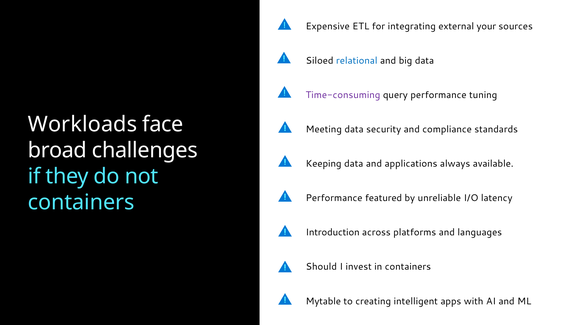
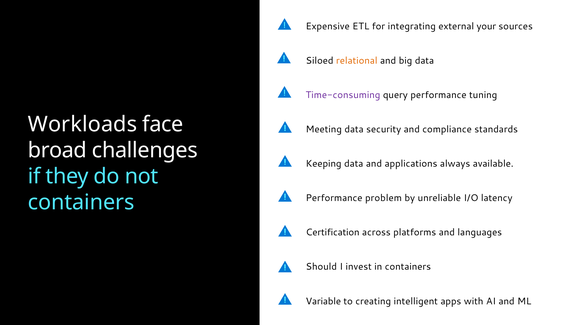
relational colour: blue -> orange (357, 61)
featured: featured -> problem (383, 198)
Introduction: Introduction -> Certification (333, 232)
Mytable: Mytable -> Variable (323, 301)
